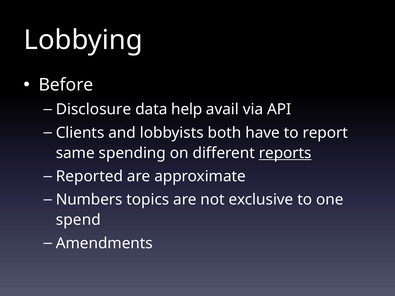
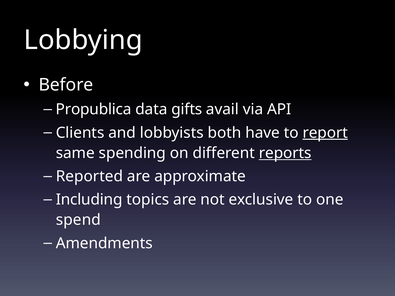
Disclosure: Disclosure -> Propublica (94, 109)
help: help -> gifts (187, 109)
report underline: none -> present (325, 133)
Numbers: Numbers -> Including (89, 200)
